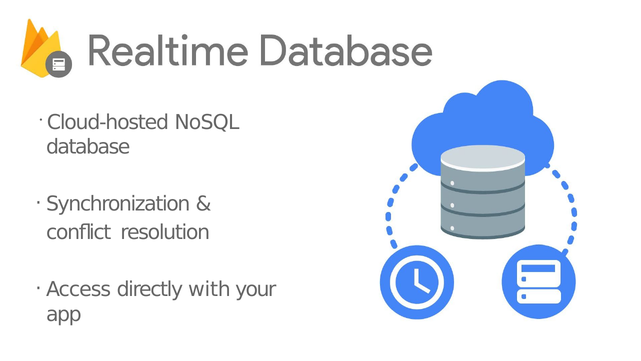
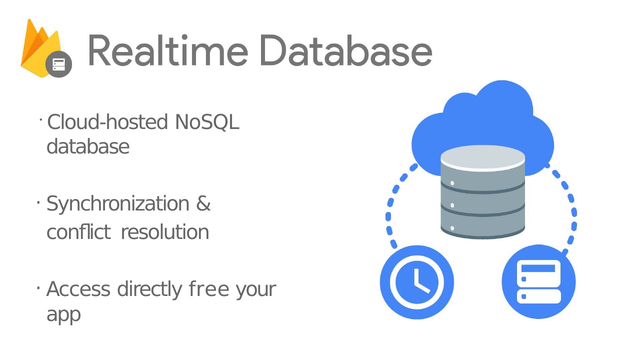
with: with -> free (209, 289)
